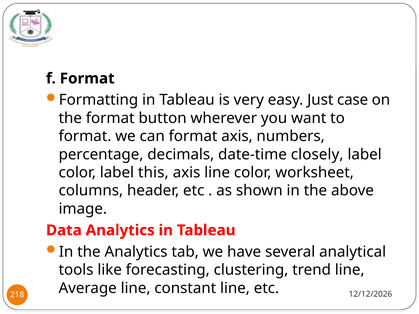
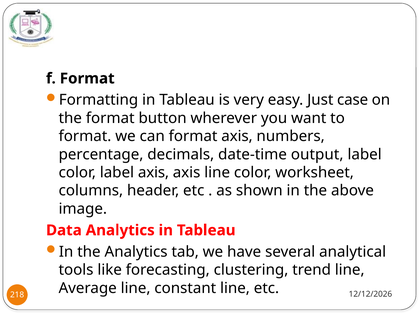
closely: closely -> output (317, 155)
label this: this -> axis (153, 173)
